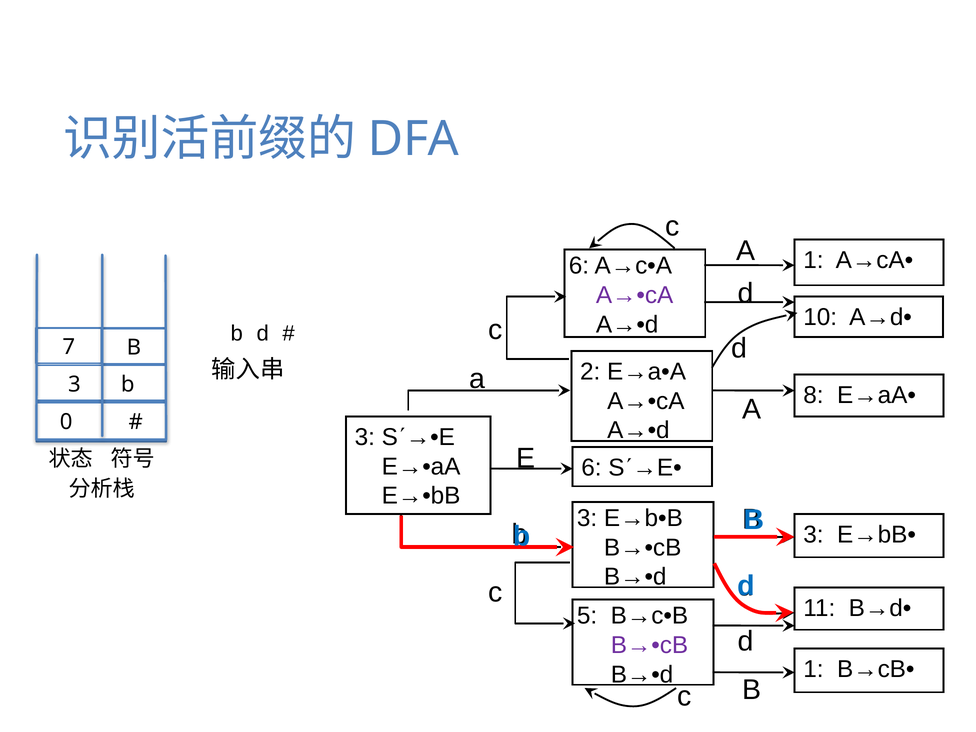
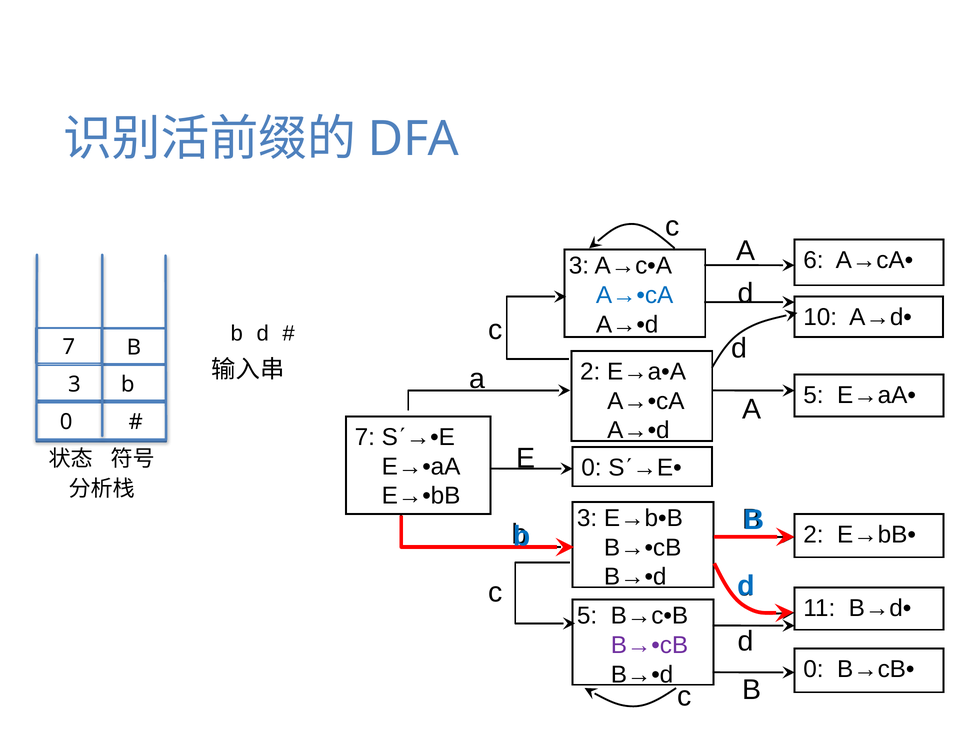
1: 1 -> 6 (813, 260)
6: 6 -> 3 (579, 266)
A→•cA colour: purple -> blue (635, 295)
8: 8 -> 5 (813, 395)
3: 3 -> 7 (365, 437)
6: 6 -> 0 (591, 468)
3: 3 -> 2 (813, 535)
1: 1 -> 0 (813, 669)
